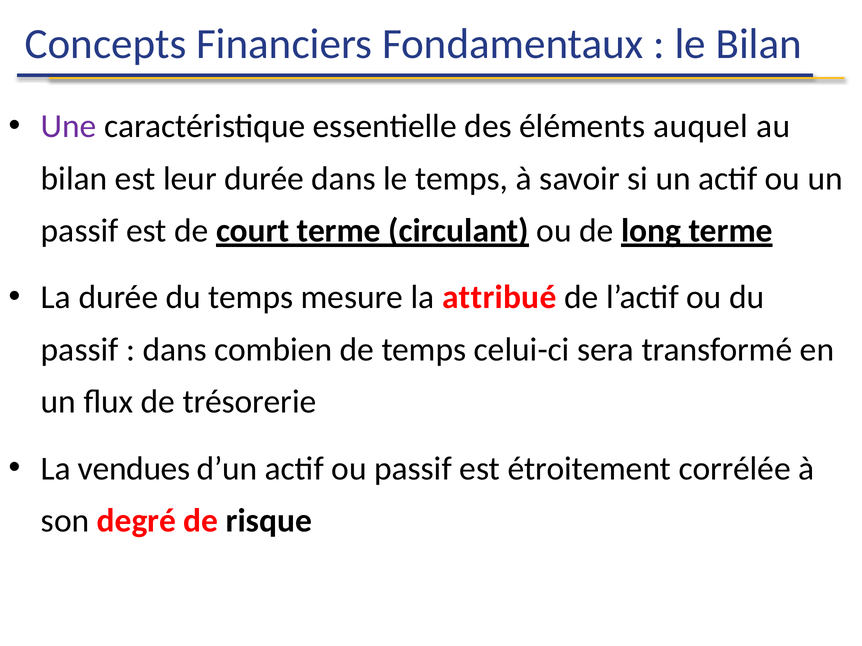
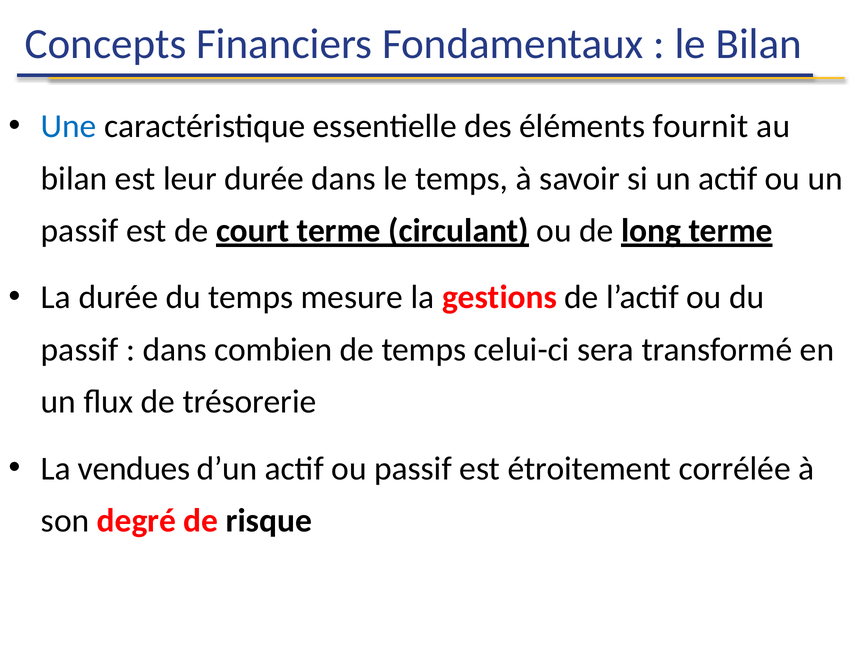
Une colour: purple -> blue (69, 126)
auquel: auquel -> fournit (701, 126)
attribué: attribué -> gestions (499, 298)
